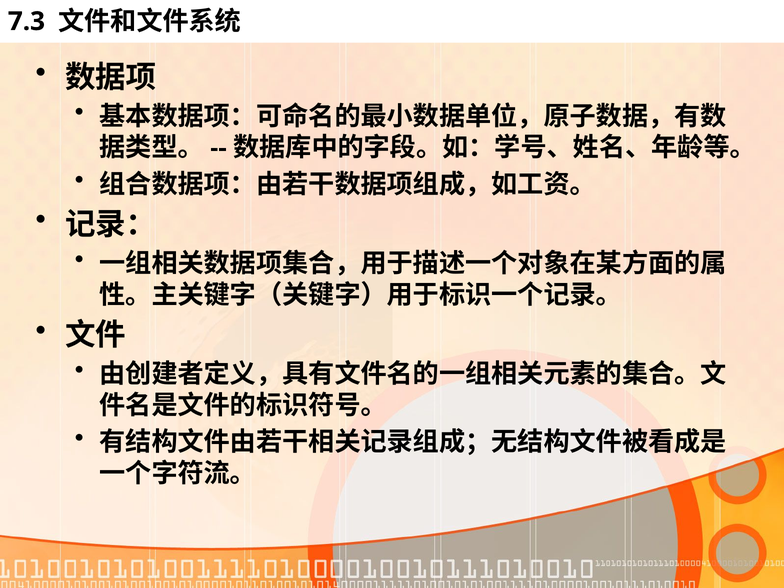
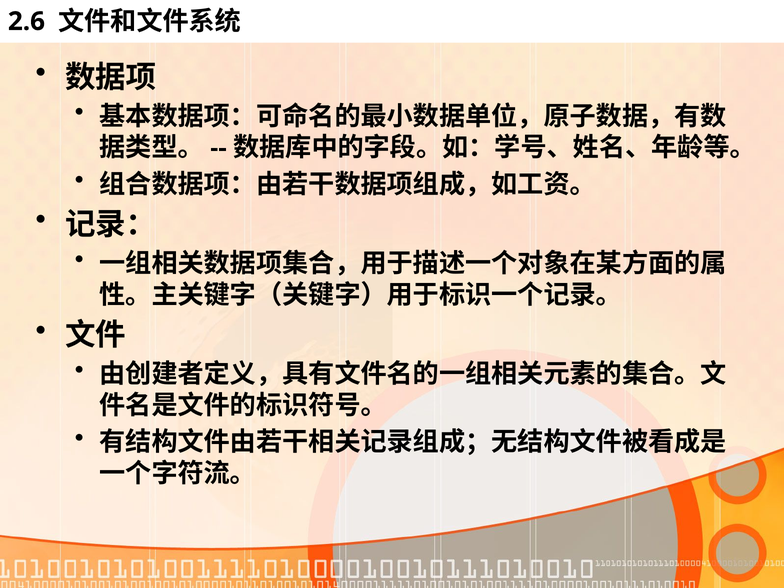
7.3: 7.3 -> 2.6 (26, 21)
